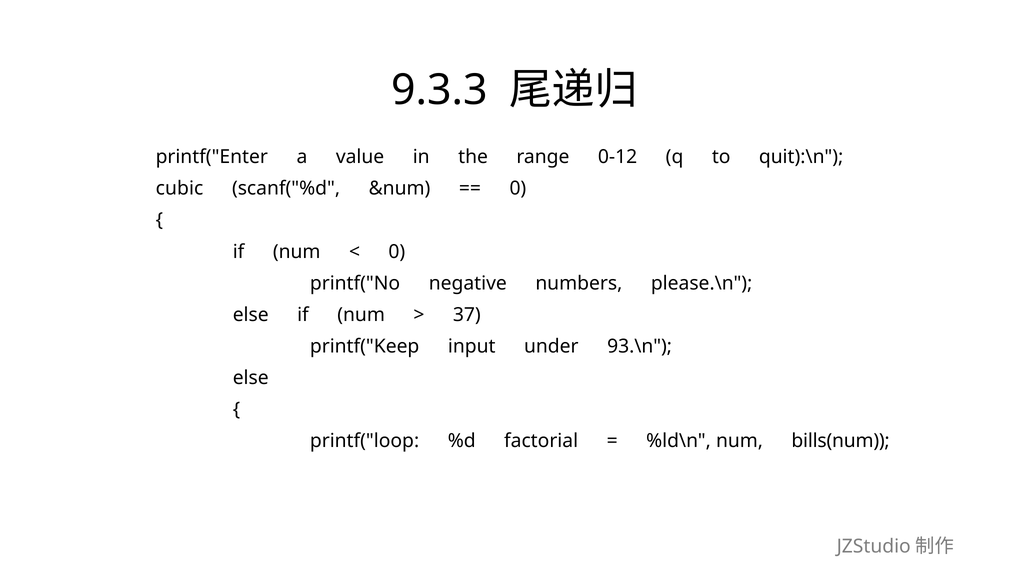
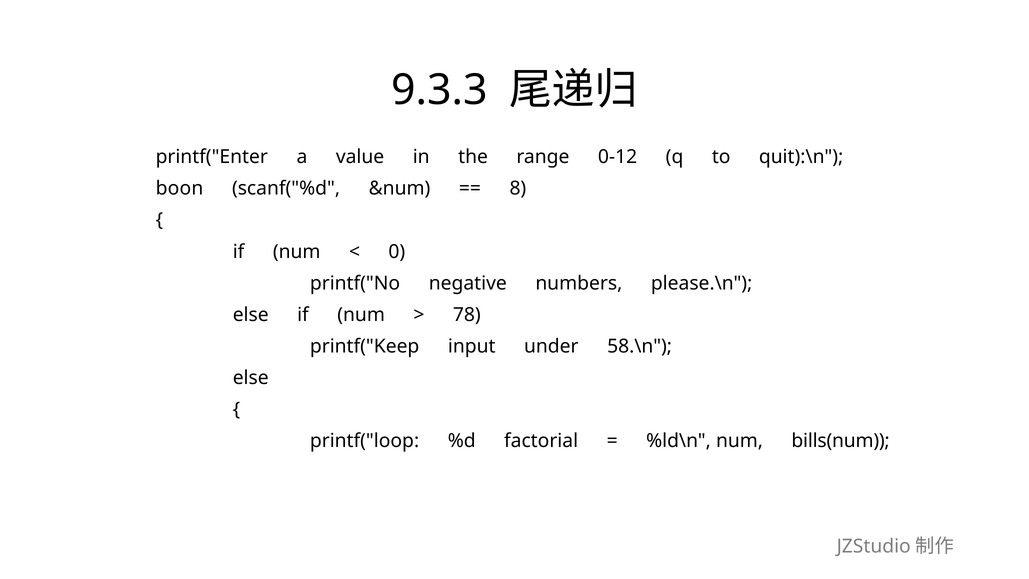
cubic: cubic -> boon (179, 188)
0: 0 -> 8 (518, 188)
37: 37 -> 78 (467, 315)
93.\n: 93.\n -> 58.\n (640, 346)
